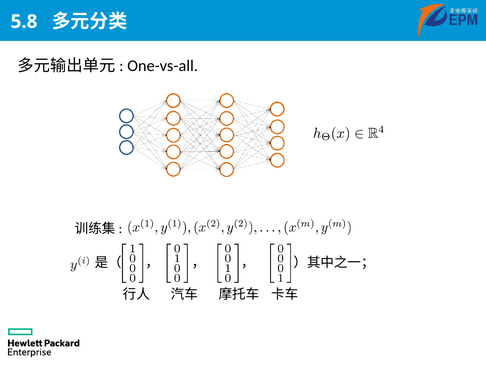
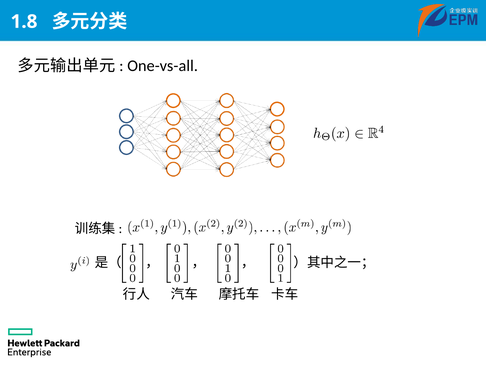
5.8: 5.8 -> 1.8 (24, 22)
